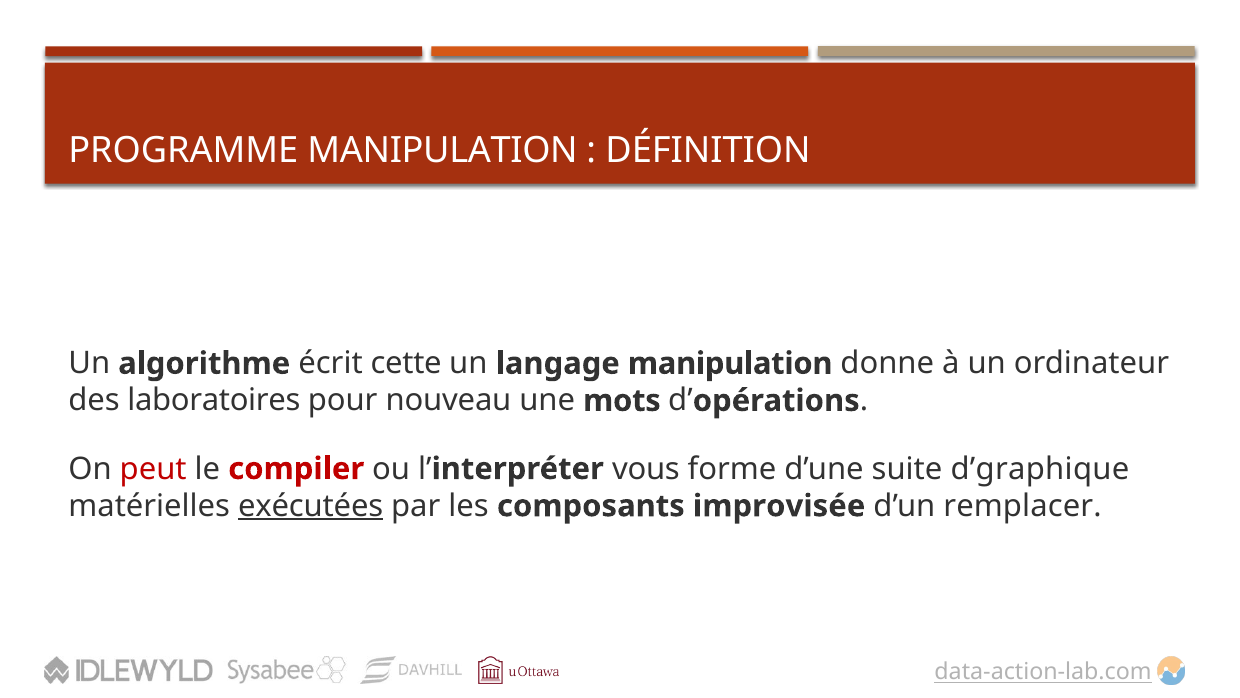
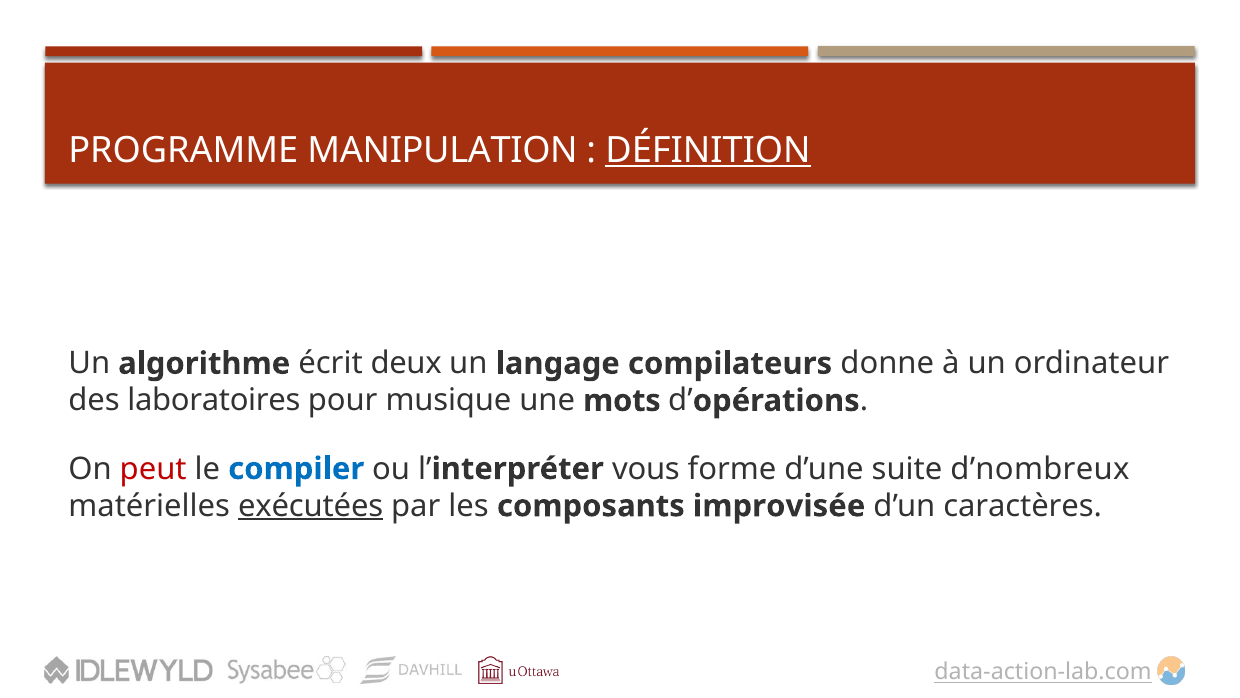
DÉFINITION underline: none -> present (708, 151)
cette: cette -> deux (406, 363)
langage manipulation: manipulation -> compilateurs (730, 363)
nouveau: nouveau -> musique (448, 400)
compiler colour: red -> blue (296, 468)
d’graphique: d’graphique -> d’nombreux (1040, 468)
remplacer: remplacer -> caractères (1023, 506)
